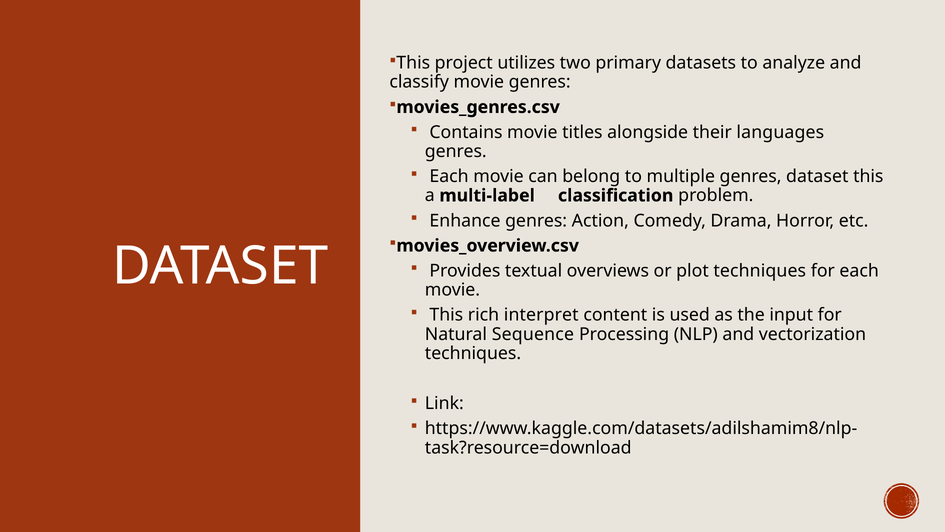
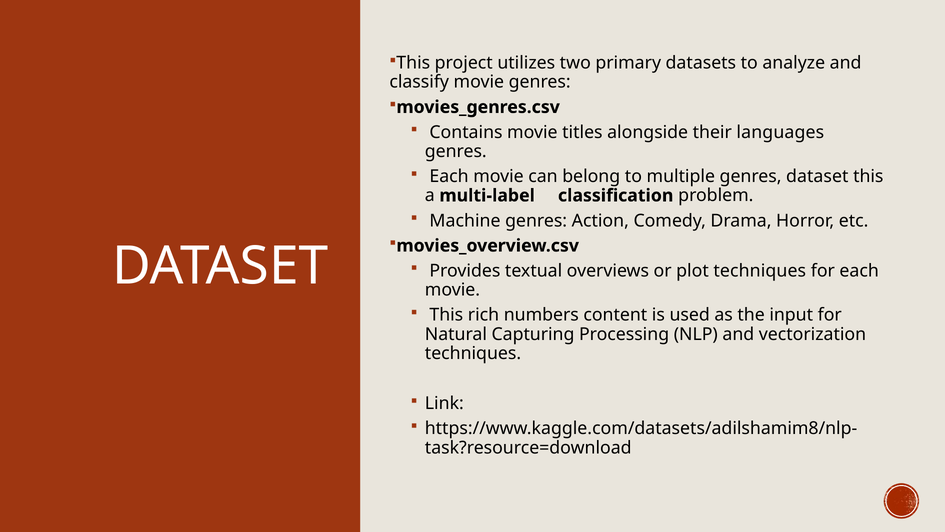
Enhance: Enhance -> Machine (465, 220)
interpret: interpret -> numbers (541, 315)
Sequence: Sequence -> Capturing (533, 334)
